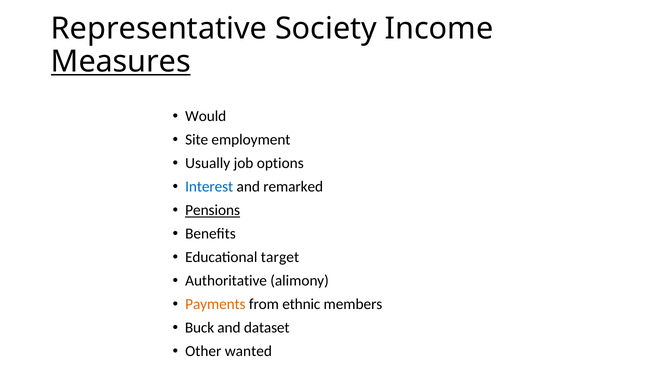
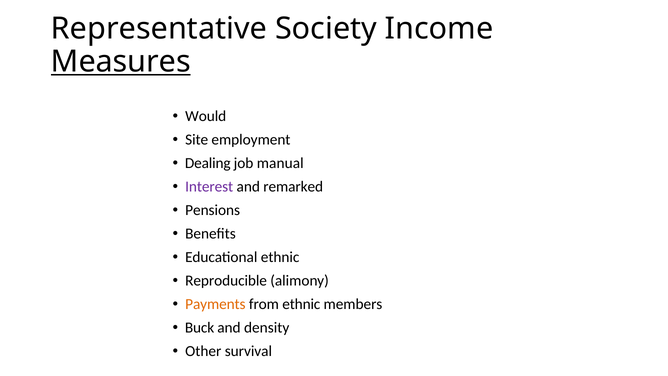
Usually: Usually -> Dealing (208, 163)
options: options -> manual (280, 163)
Interest colour: blue -> purple (209, 187)
Pensions underline: present -> none (213, 210)
Educational target: target -> ethnic (280, 257)
Authoritative: Authoritative -> Reproducible (226, 281)
dataset: dataset -> density (267, 328)
wanted: wanted -> survival (248, 351)
